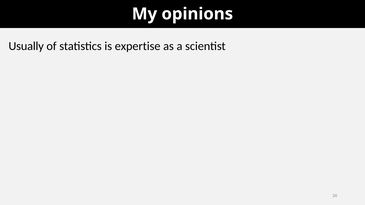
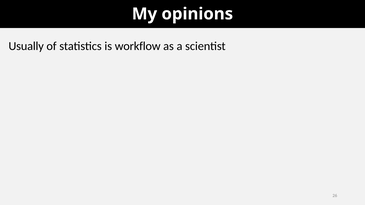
expertise: expertise -> workflow (138, 46)
